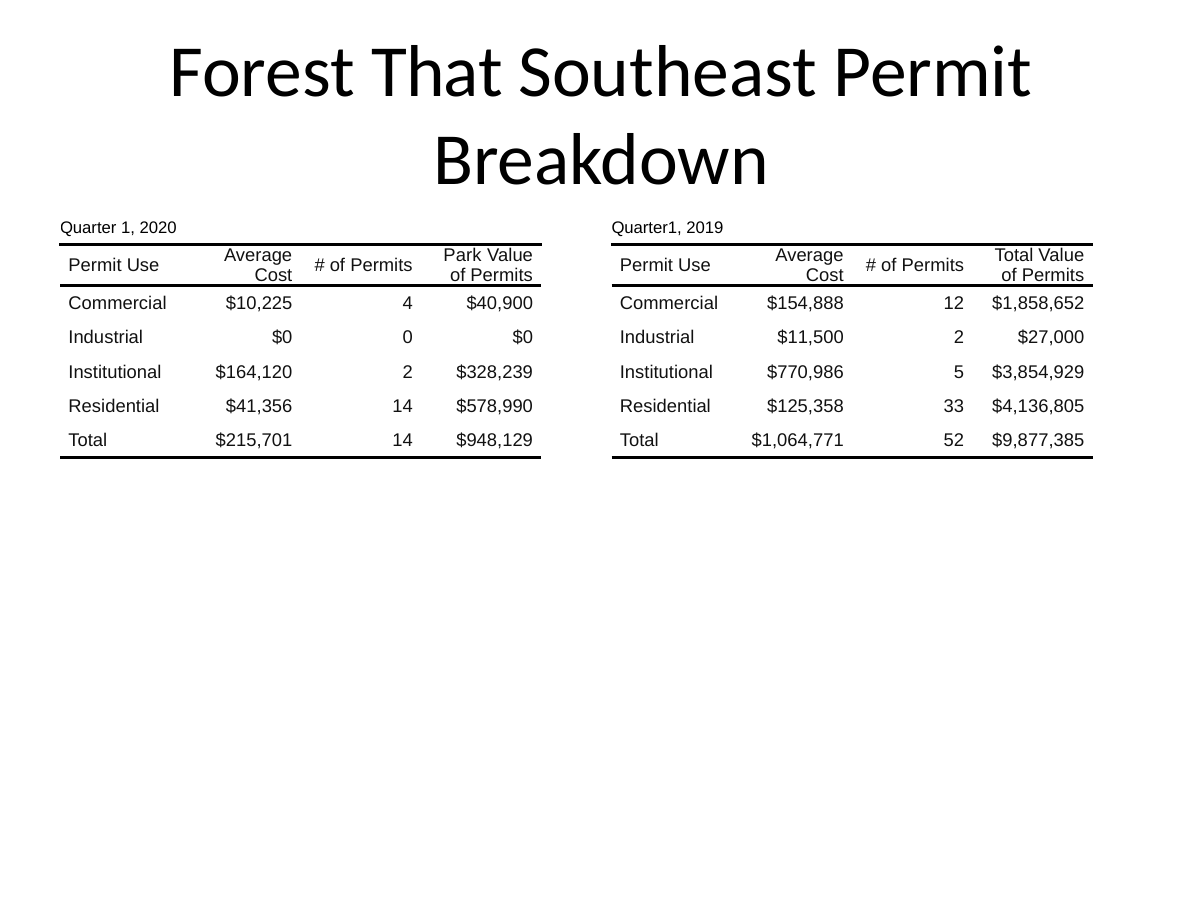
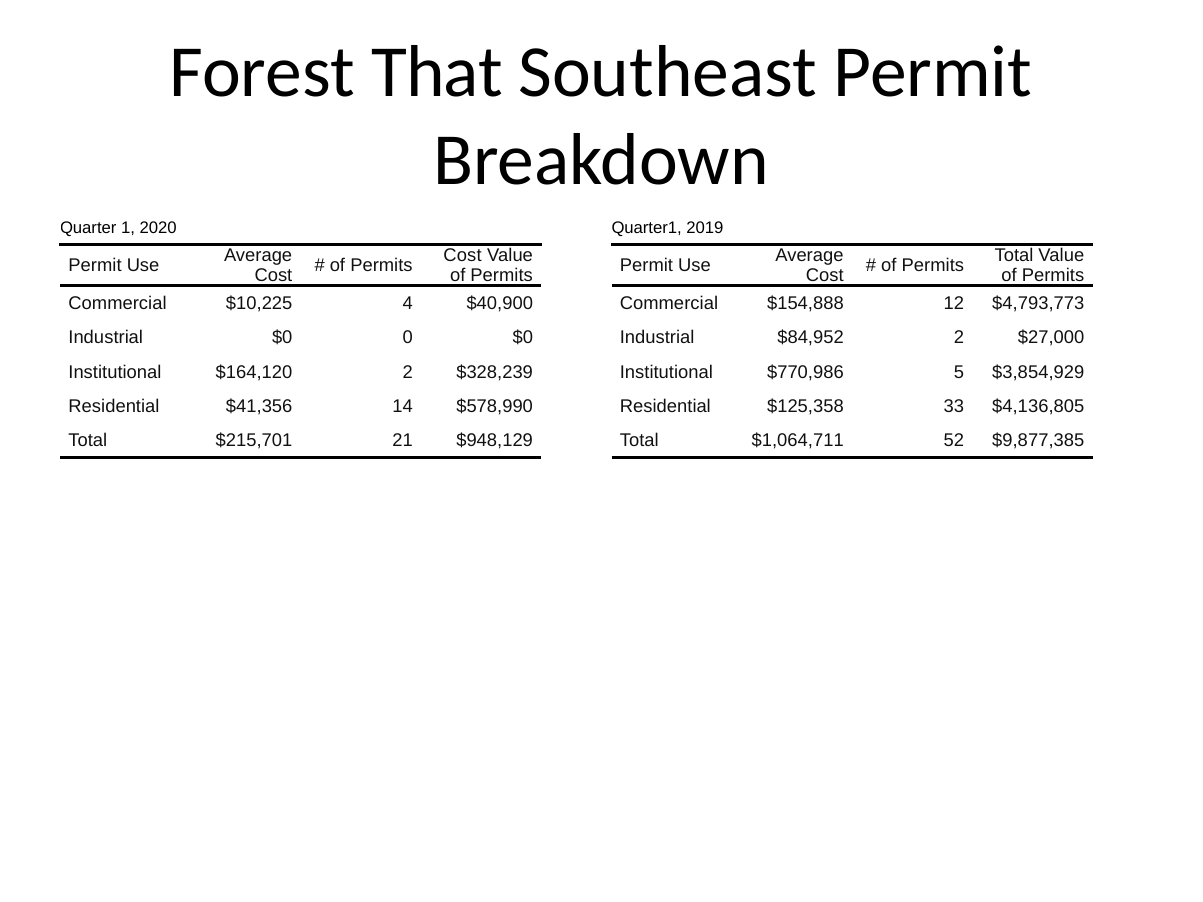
Park: Park -> Cost (462, 255)
$1,858,652: $1,858,652 -> $4,793,773 (1038, 303)
$11,500: $11,500 -> $84,952 (811, 338)
$215,701 14: 14 -> 21 (403, 441)
$1,064,771: $1,064,771 -> $1,064,711 (798, 441)
